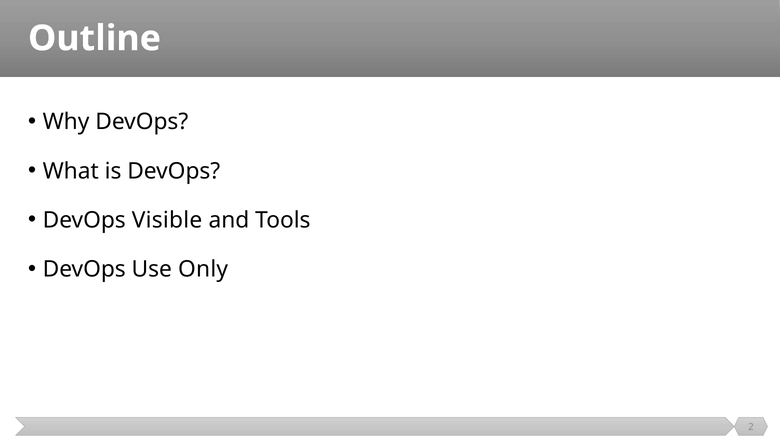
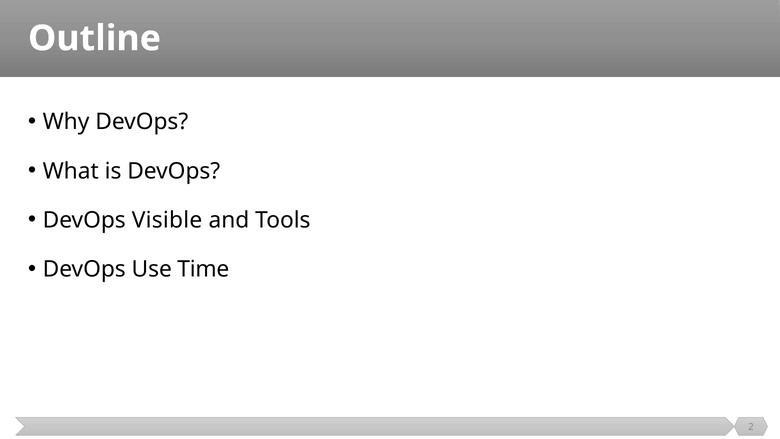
Only: Only -> Time (203, 269)
